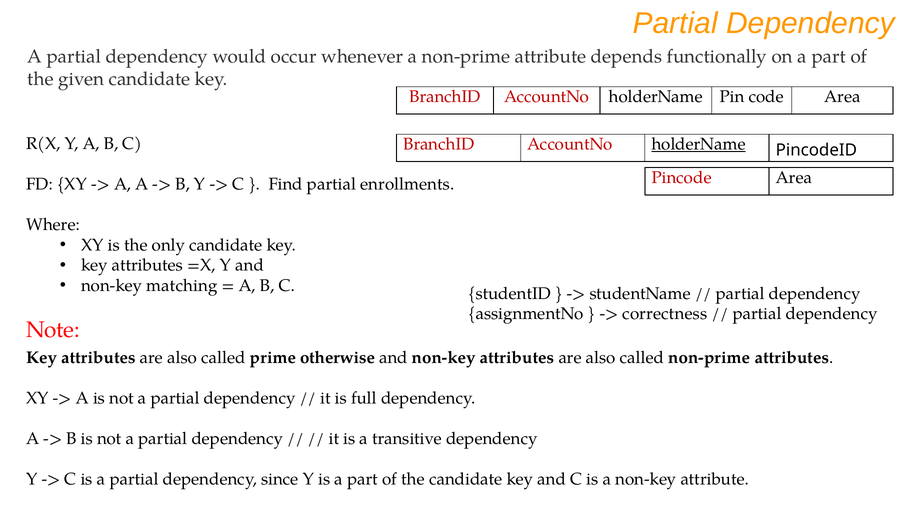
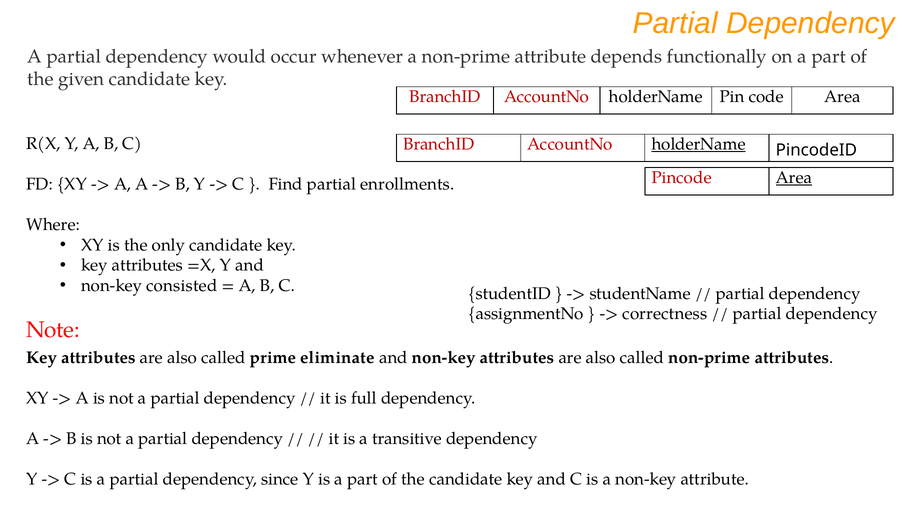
Area underline: none -> present (794, 178)
matching: matching -> consisted (182, 286)
otherwise: otherwise -> eliminate (337, 358)
